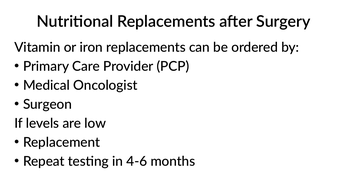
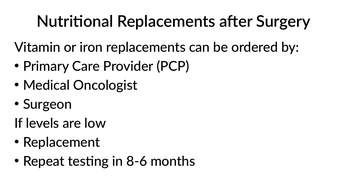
4-6: 4-6 -> 8-6 (137, 161)
